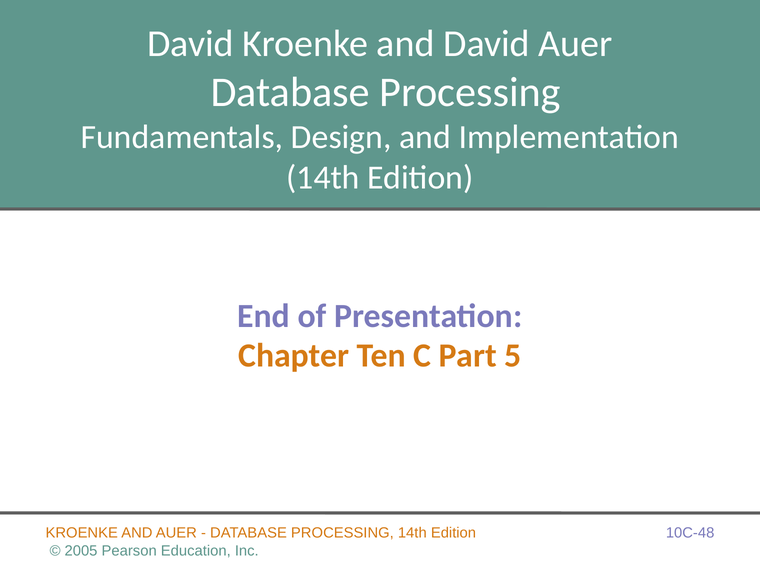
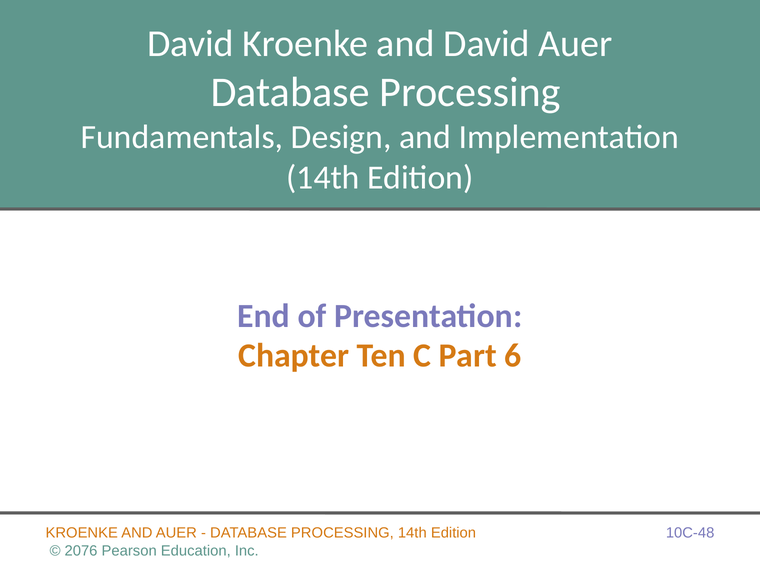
5: 5 -> 6 (513, 355)
2005: 2005 -> 2076 (81, 551)
